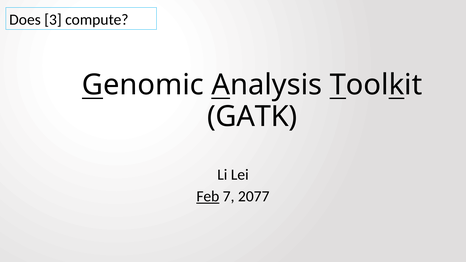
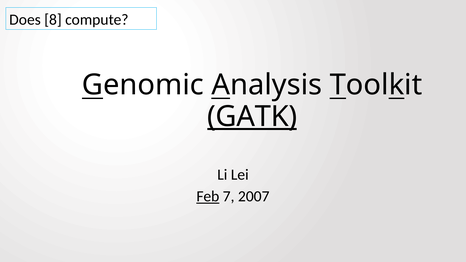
3: 3 -> 8 (53, 20)
GATK underline: none -> present (252, 116)
2077: 2077 -> 2007 (254, 197)
